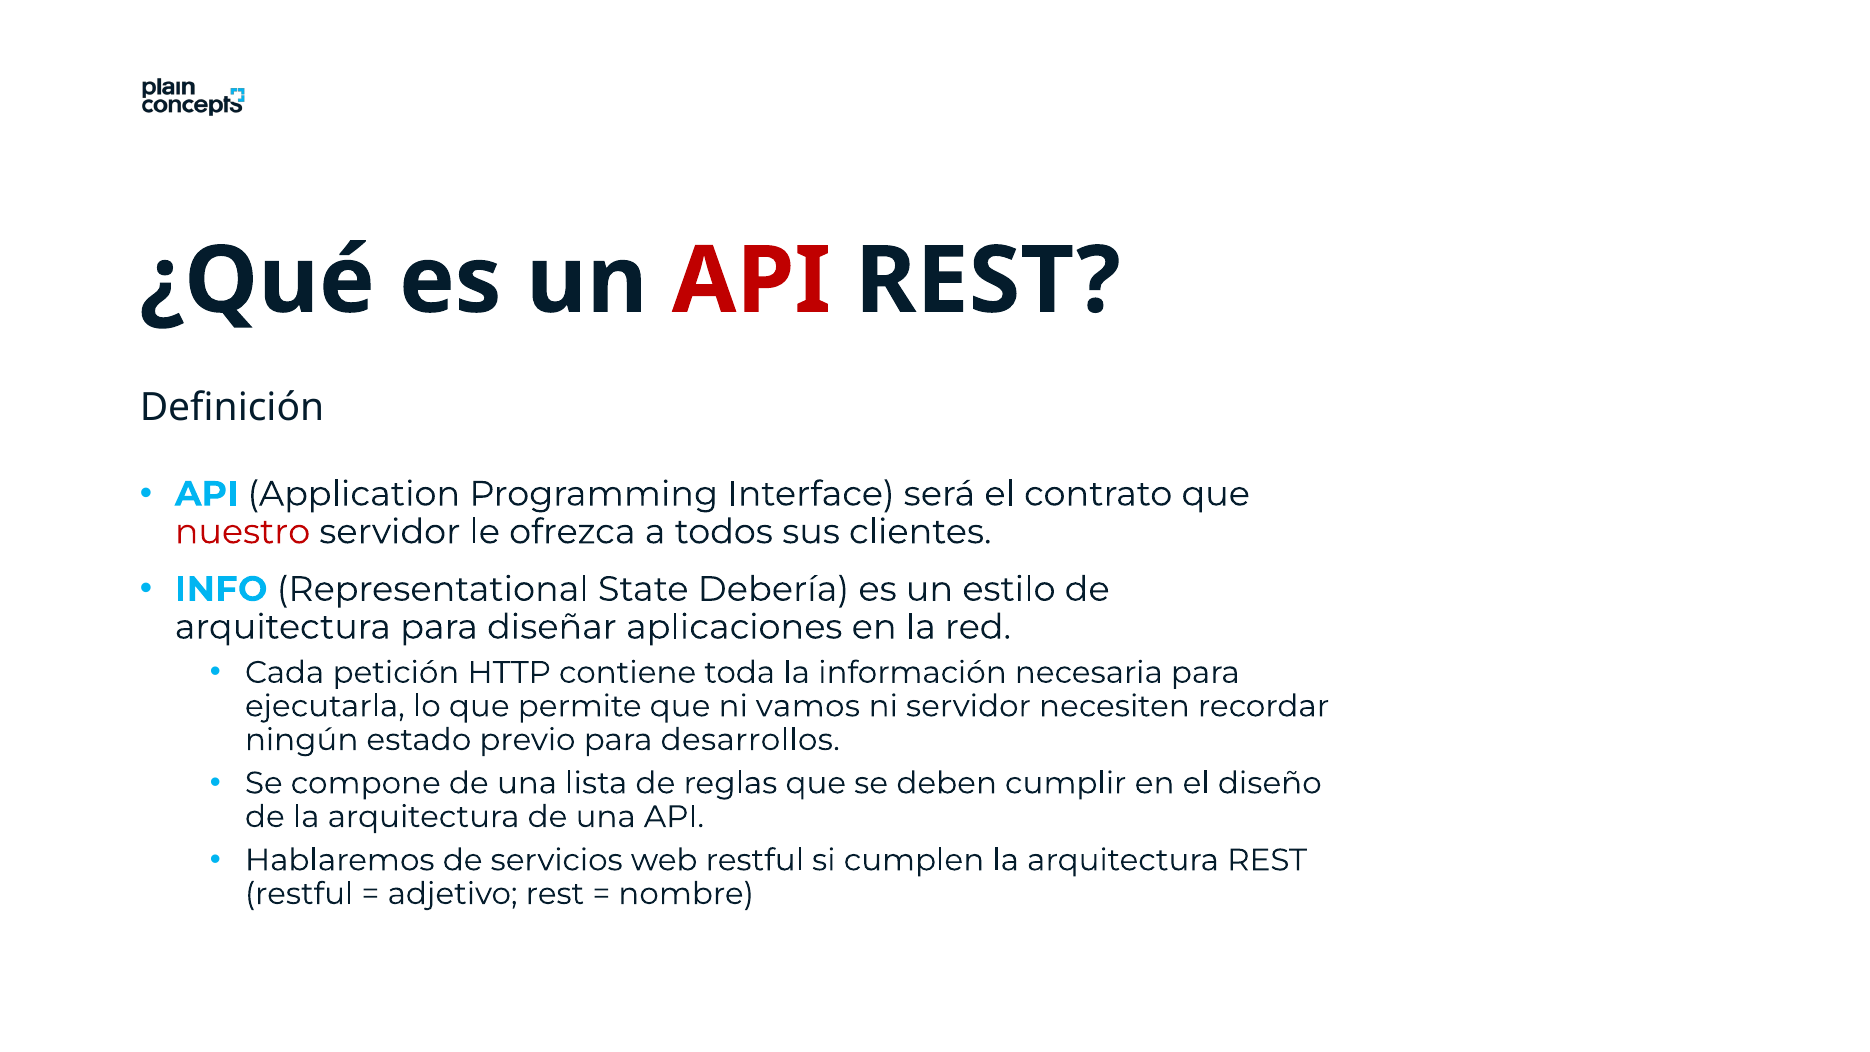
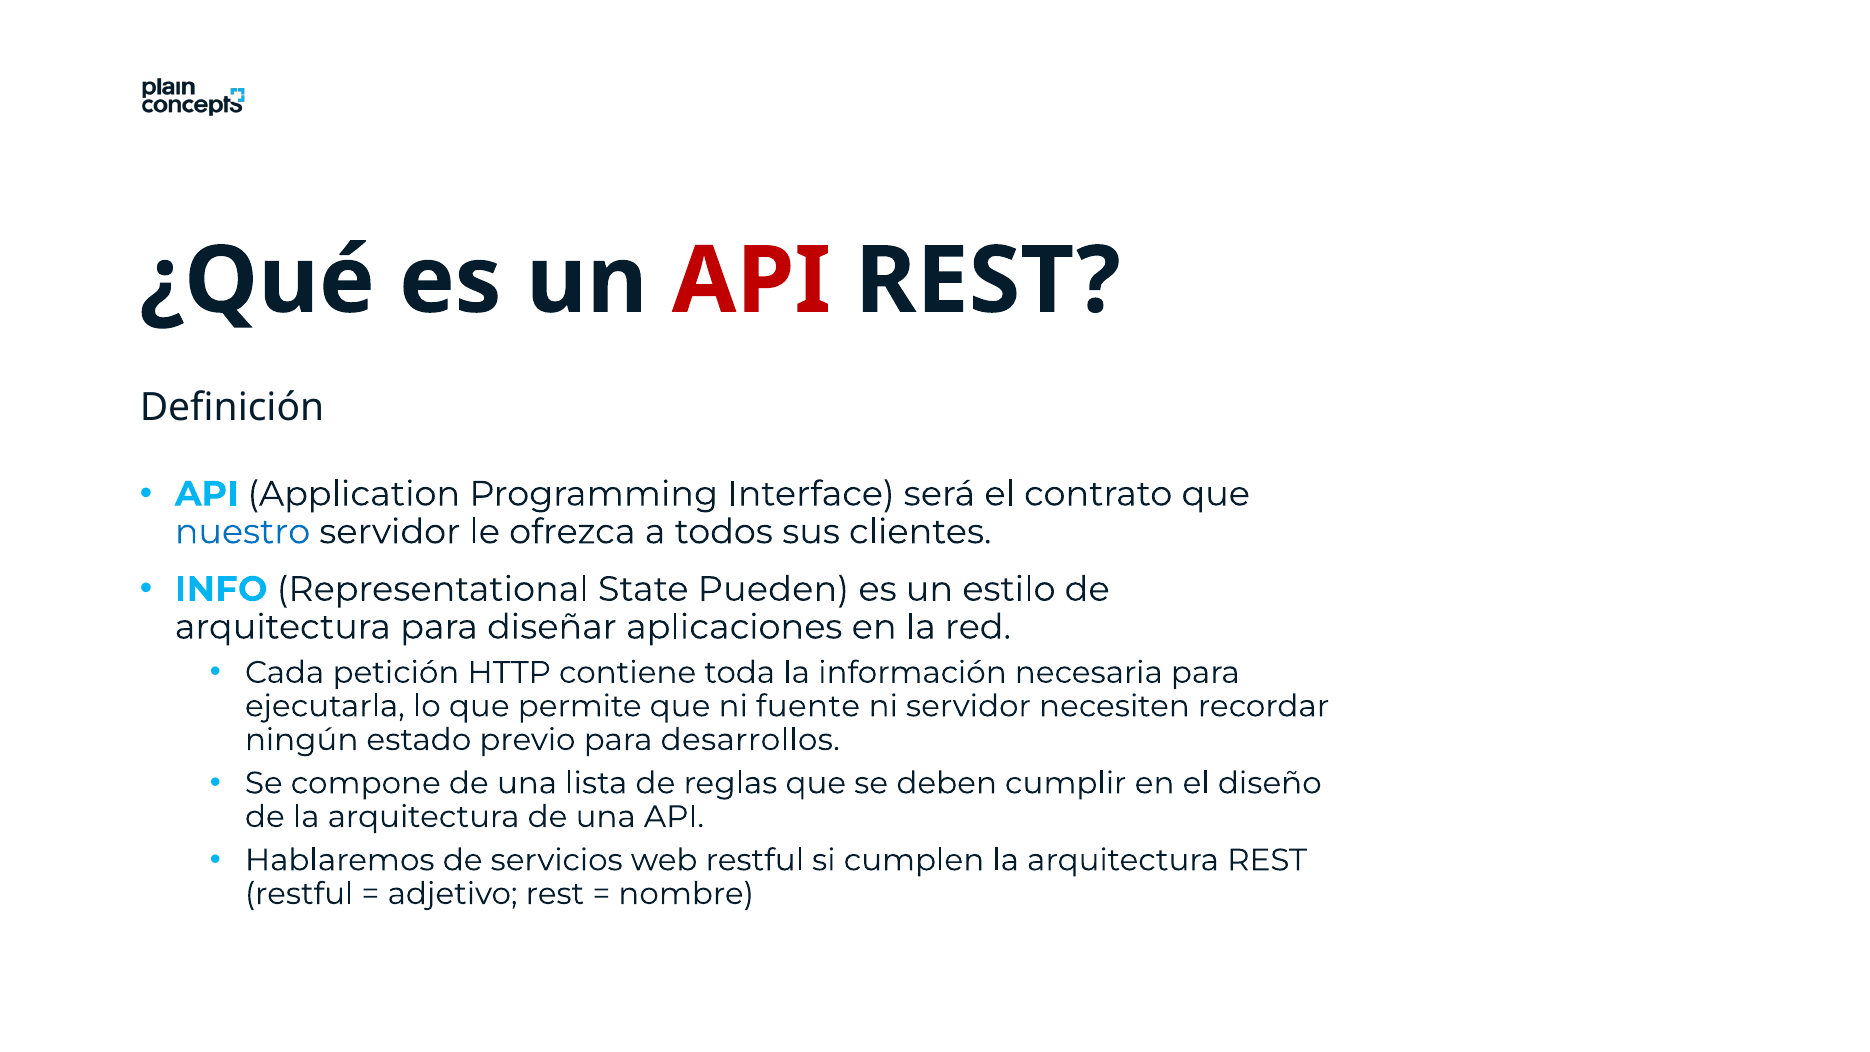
nuestro colour: red -> blue (243, 532)
Debería: Debería -> Pueden (773, 589)
vamos: vamos -> fuente (808, 706)
